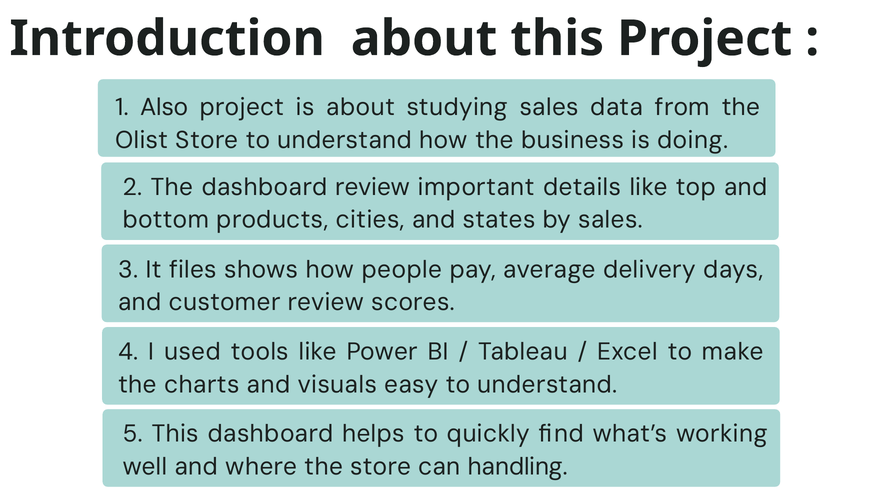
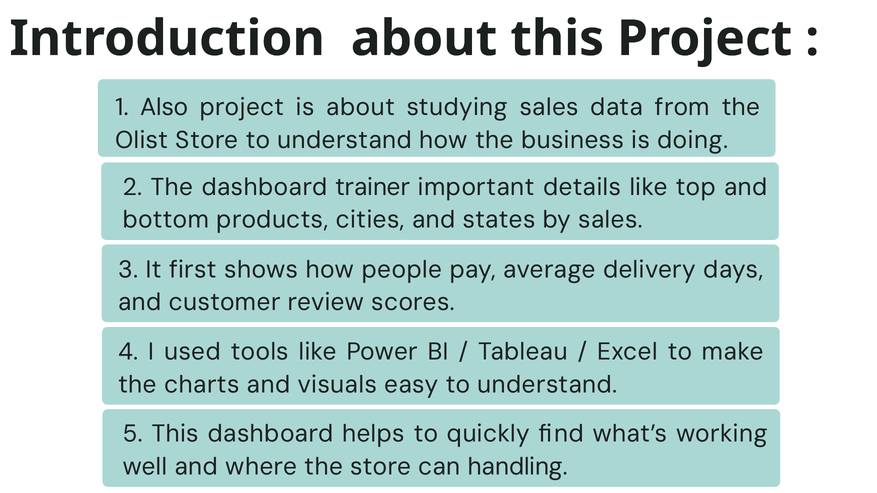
dashboard review: review -> trainer (373, 187)
files: files -> first (193, 270)
